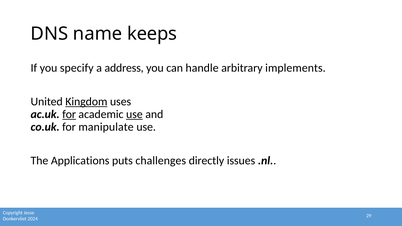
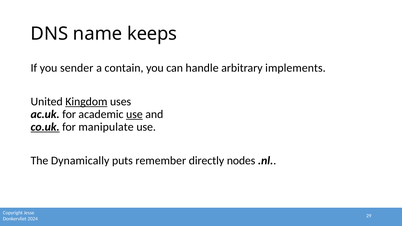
specify: specify -> sender (77, 68)
address: address -> contain (124, 68)
for underline: present -> none (69, 114)
co.uk underline: none -> present (45, 127)
Applications: Applications -> Dynamically (80, 161)
challenges: challenges -> remember (161, 161)
issues: issues -> nodes (241, 161)
